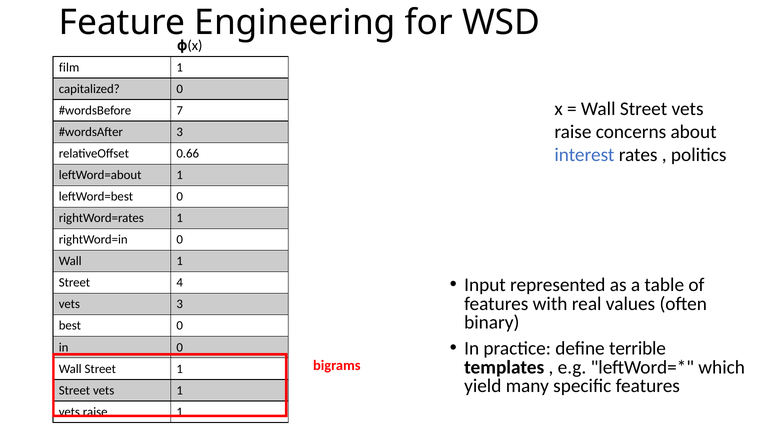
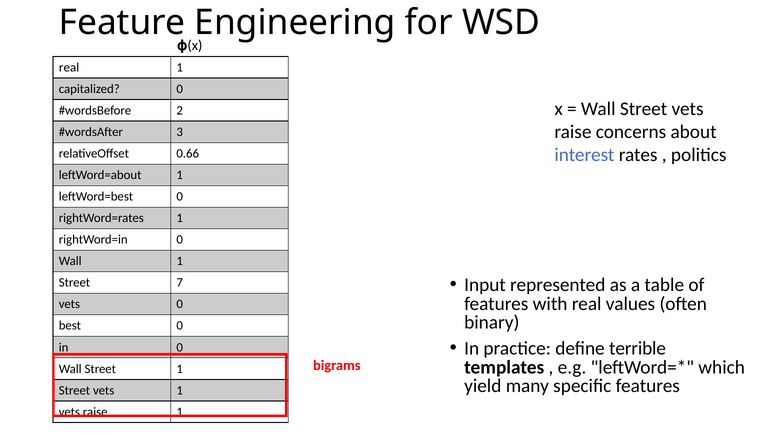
film: film -> real (69, 67)
7: 7 -> 2 (180, 110)
4: 4 -> 7 (180, 282)
vets 3: 3 -> 0 (180, 304)
